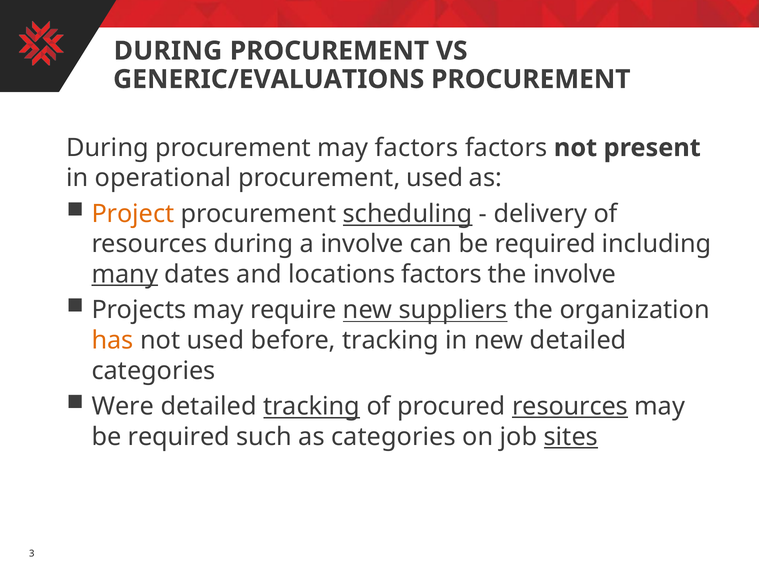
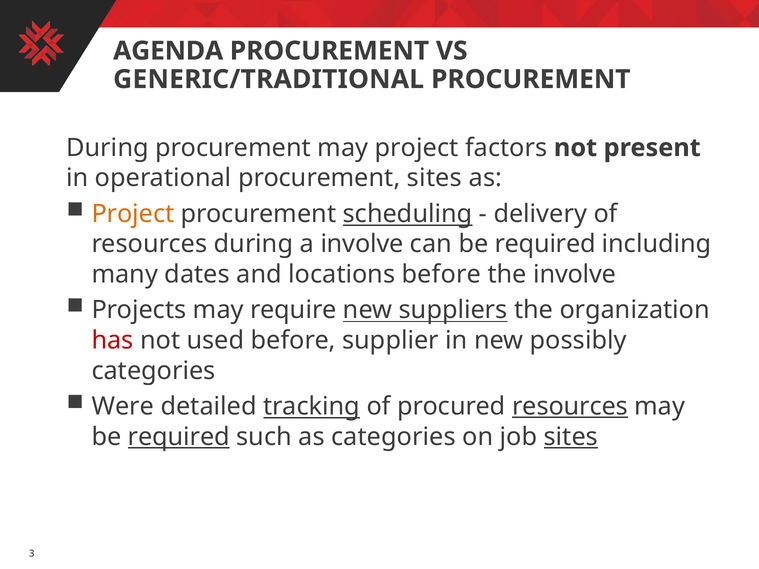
DURING: DURING -> AGENDA (168, 51)
GENERIC/EVALUATIONS: GENERIC/EVALUATIONS -> GENERIC/TRADITIONAL (269, 79)
may factors: factors -> project (417, 148)
procurement used: used -> sites (434, 178)
many underline: present -> none (125, 275)
locations factors: factors -> before (441, 275)
has colour: orange -> red (113, 341)
before tracking: tracking -> supplier (391, 341)
new detailed: detailed -> possibly (578, 341)
required underline: none -> present (179, 437)
